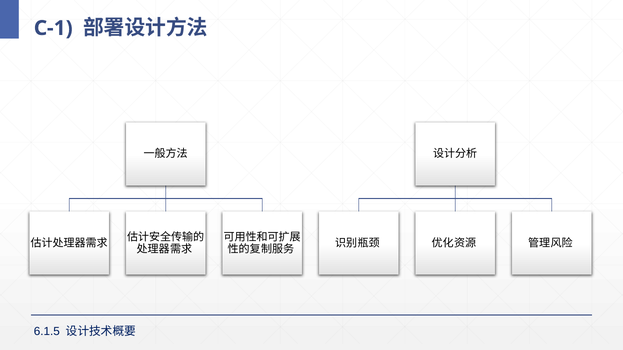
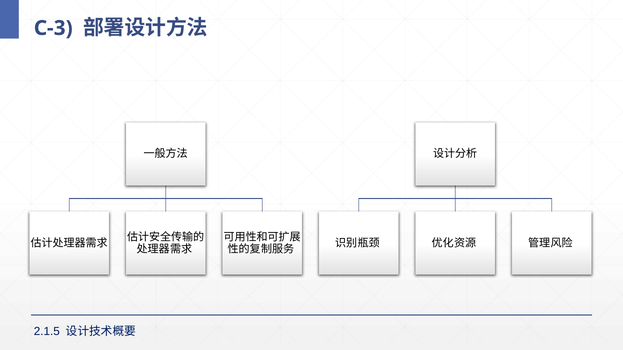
C-1: C-1 -> C-3 (53, 28)
6.1.5: 6.1.5 -> 2.1.5 (47, 332)
